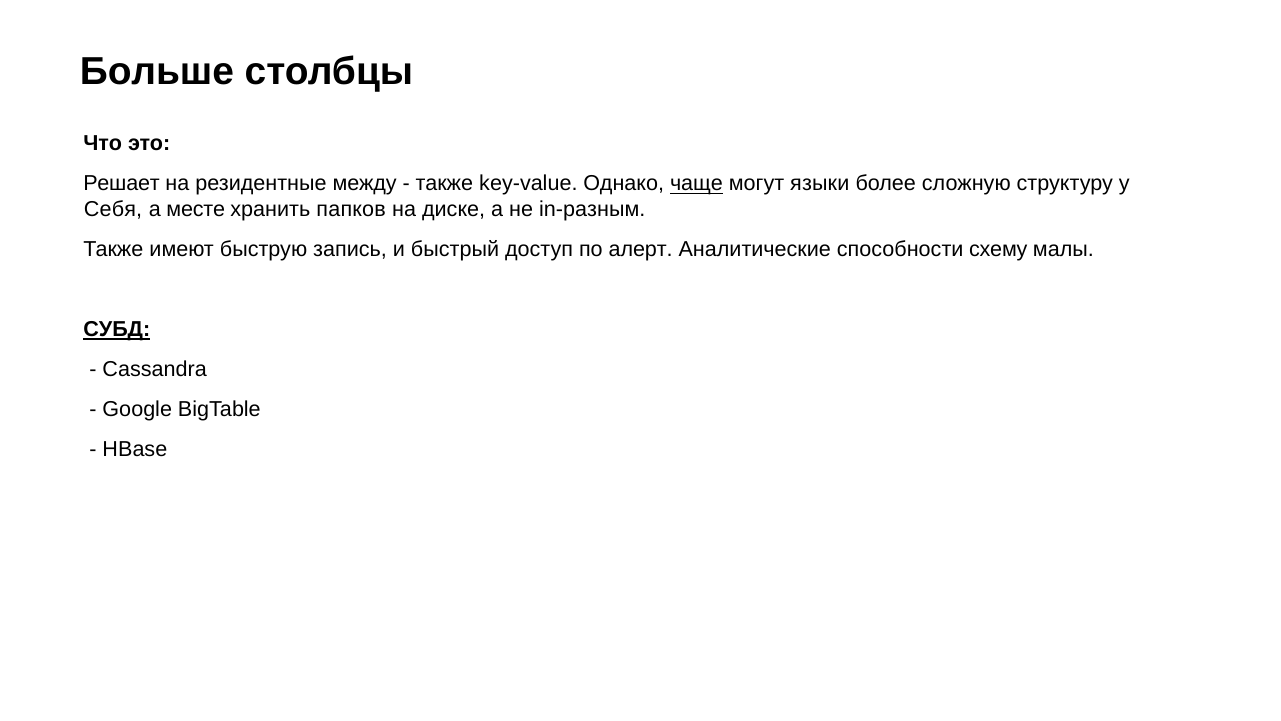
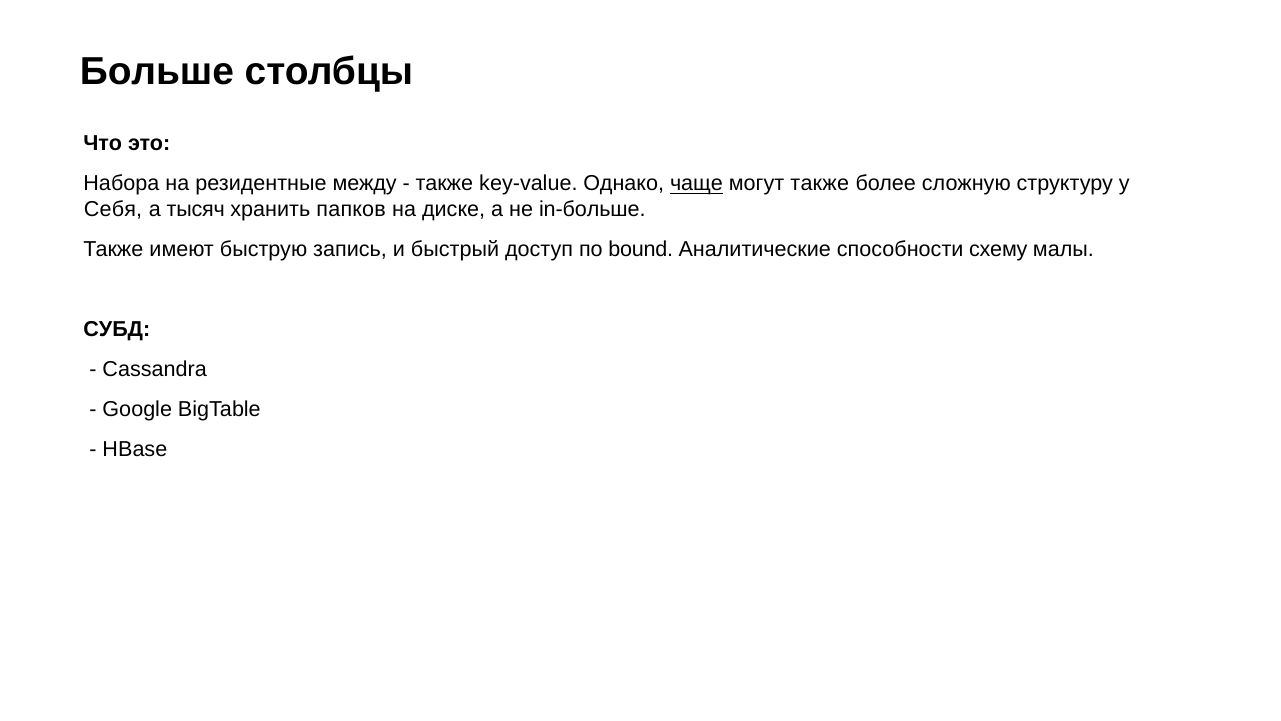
Решает: Решает -> Набора (121, 184)
могут языки: языки -> также (820, 184)
месте: месте -> тысяч (196, 210)
in-разным: in-разным -> in-больше (592, 210)
алерт: алерт -> bound (641, 250)
СУБД underline: present -> none (117, 330)
